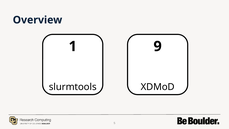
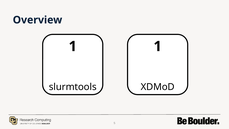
1 9: 9 -> 1 (158, 46)
